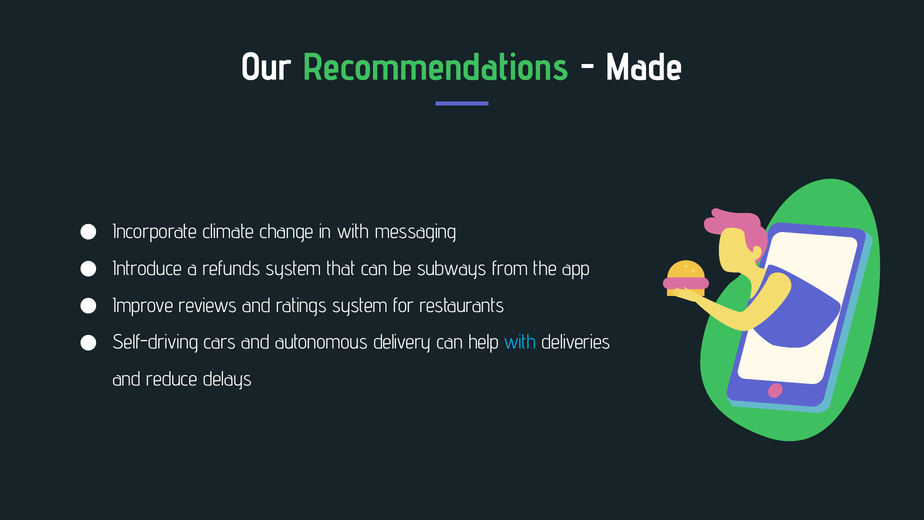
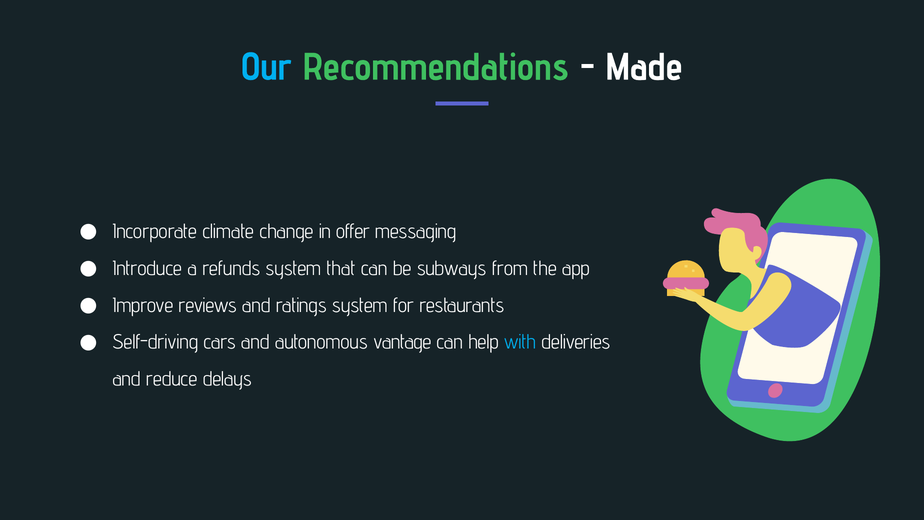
Our colour: white -> light blue (267, 67)
in with: with -> offer (353, 231)
delivery: delivery -> vantage (402, 342)
